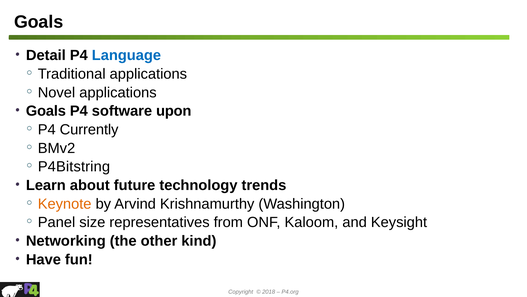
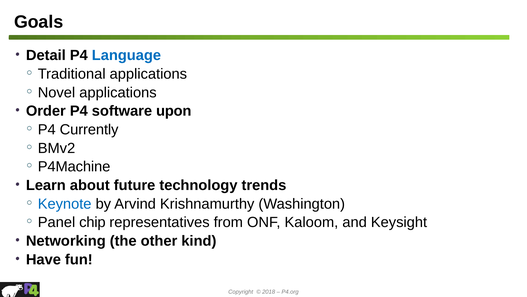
Goals: Goals -> Order (46, 111)
P4Bitstring: P4Bitstring -> P4Machine (74, 166)
Keynote colour: orange -> blue (65, 203)
size: size -> chip (92, 222)
